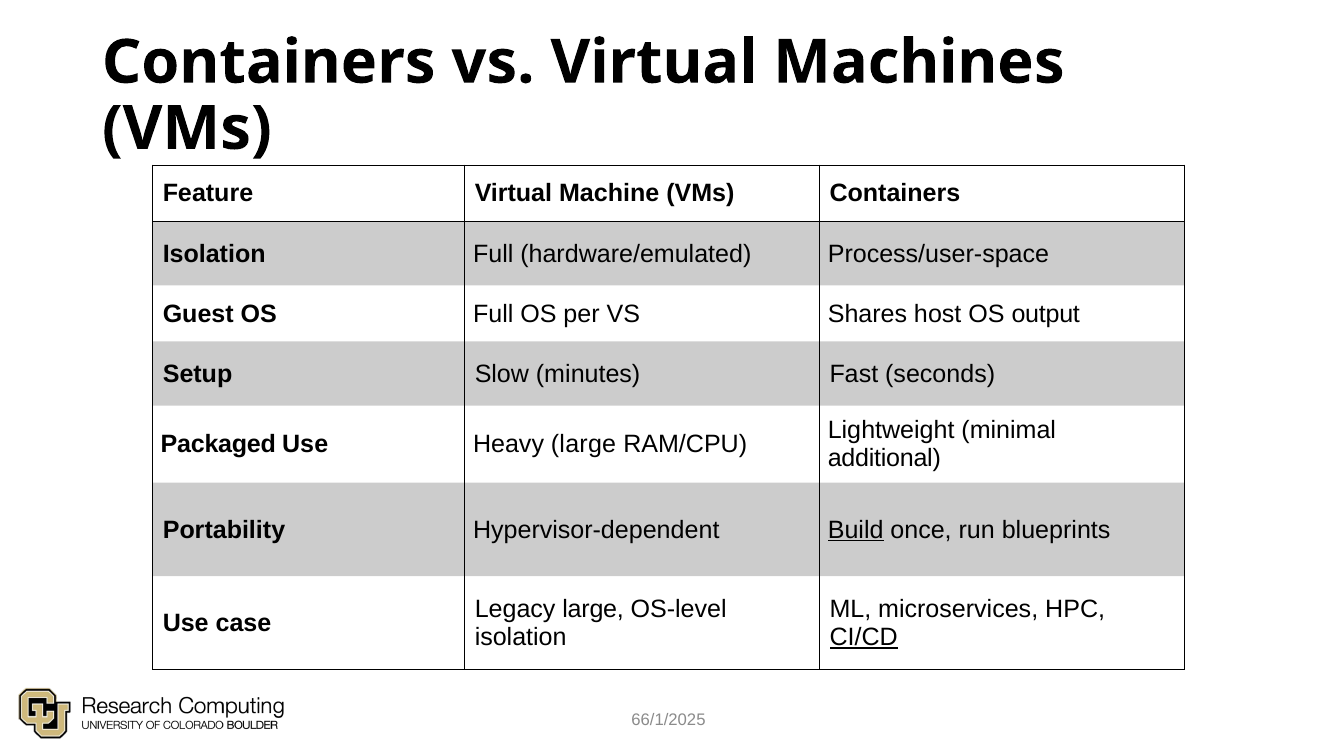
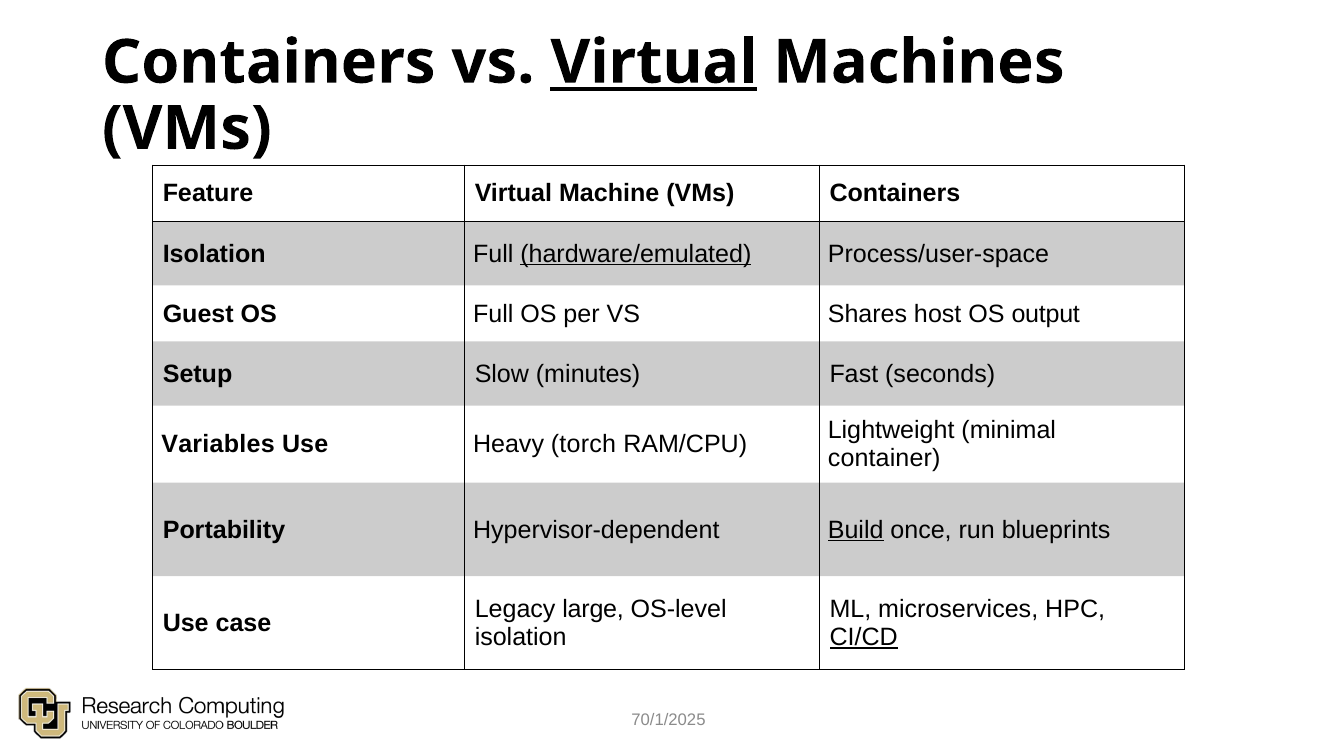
Virtual underline: none -> present (654, 63)
hardware/emulated underline: none -> present (636, 254)
Packaged: Packaged -> Variables (218, 445)
Heavy large: large -> torch (584, 445)
additional: additional -> container (884, 459)
66/1/2025: 66/1/2025 -> 70/1/2025 (668, 720)
